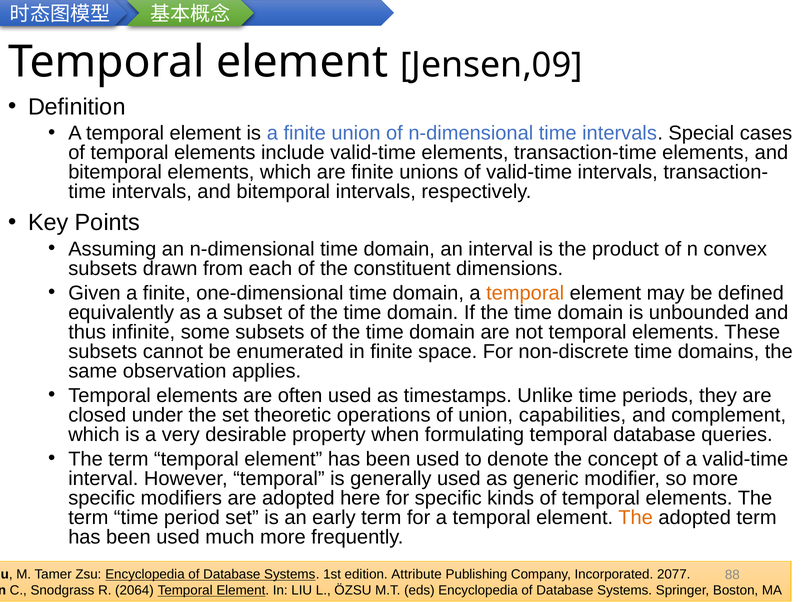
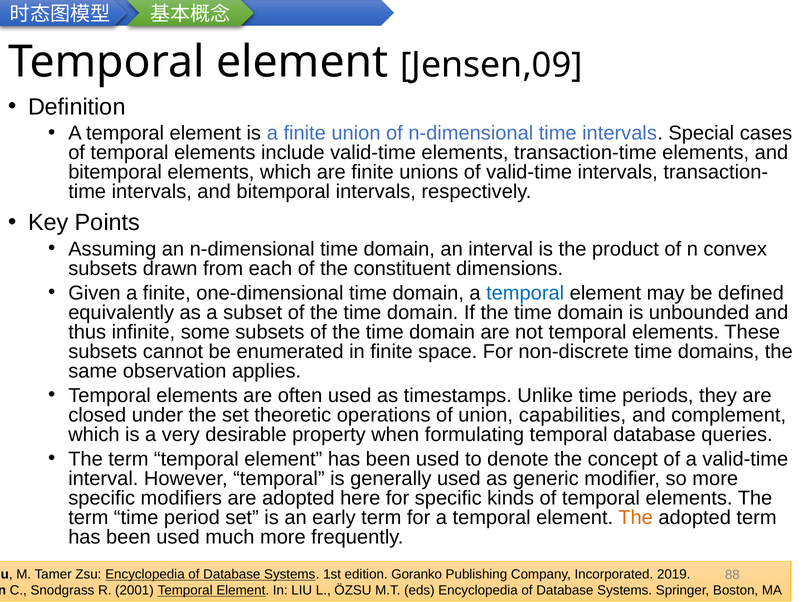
temporal colour: orange -> blue (525, 293)
Attribute: Attribute -> Goranko (417, 575)
2077: 2077 -> 2019 (674, 575)
2064: 2064 -> 2001 (134, 591)
